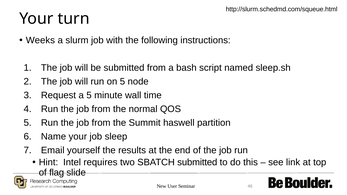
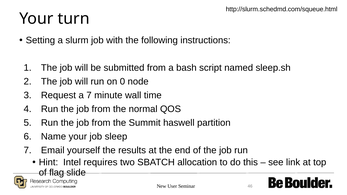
Weeks: Weeks -> Setting (40, 40)
on 5: 5 -> 0 (122, 82)
a 5: 5 -> 7 (89, 95)
SBATCH submitted: submitted -> allocation (197, 162)
